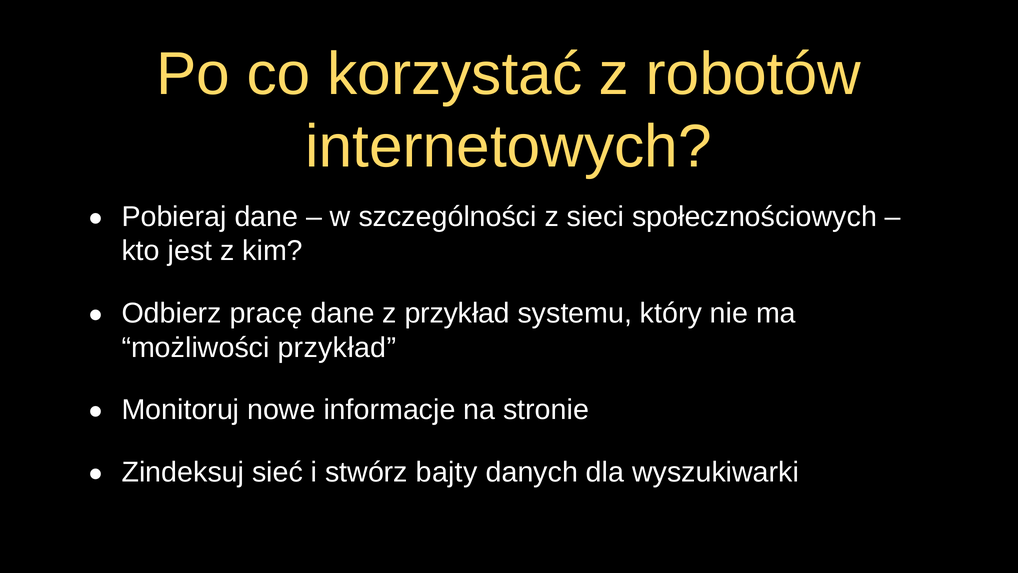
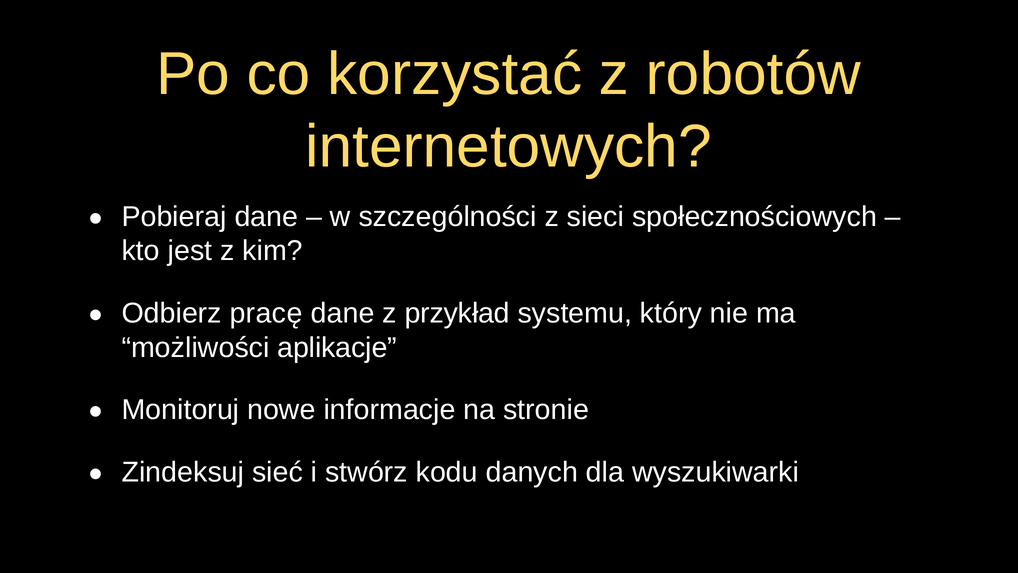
możliwości przykład: przykład -> aplikacje (337, 347)
bajty: bajty -> kodu (447, 472)
